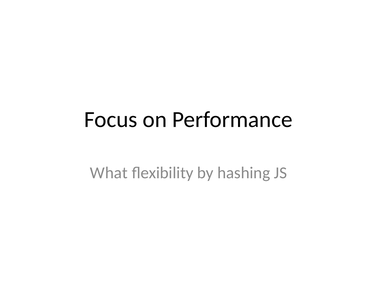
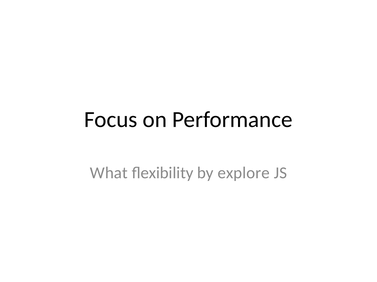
hashing: hashing -> explore (244, 173)
